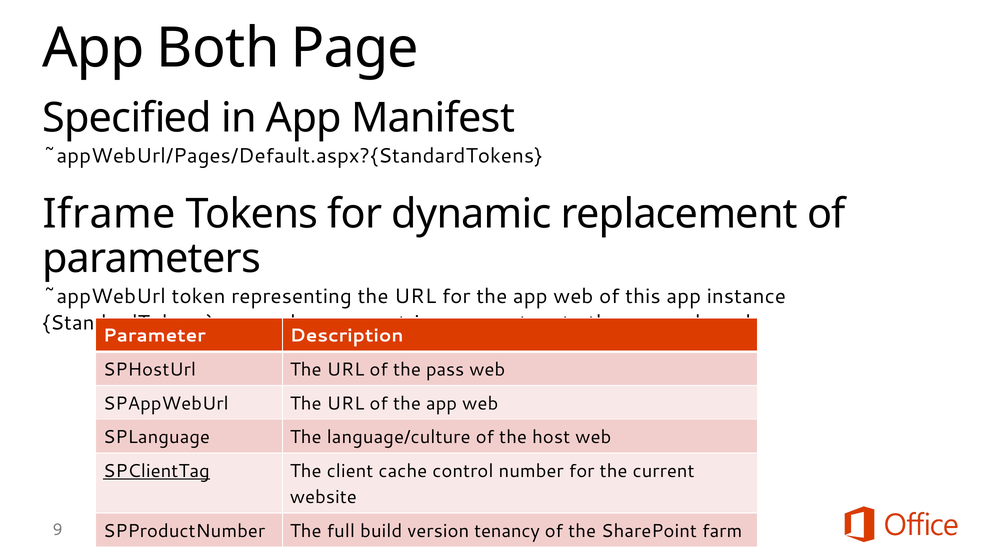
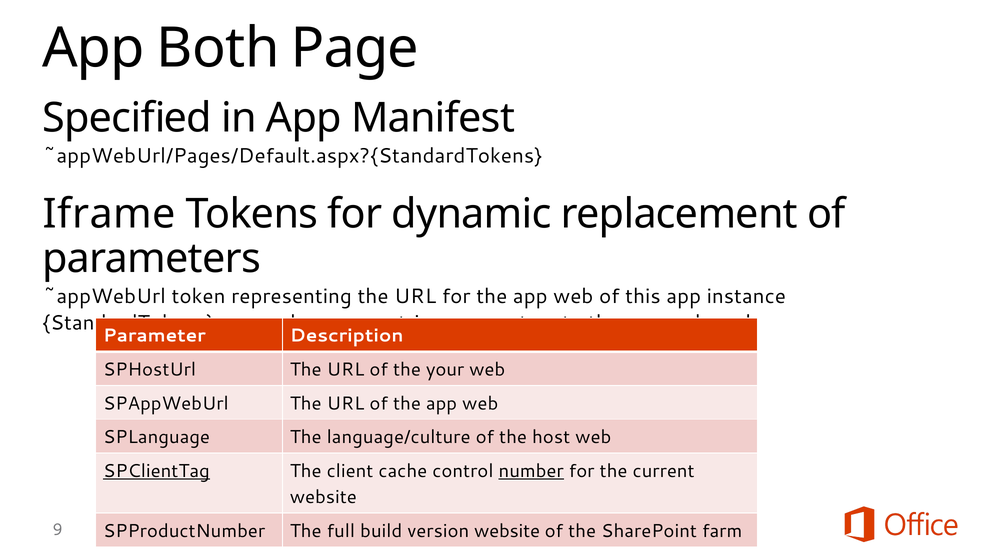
pass: pass -> your (445, 369)
number underline: none -> present (531, 471)
version tenancy: tenancy -> website (507, 531)
